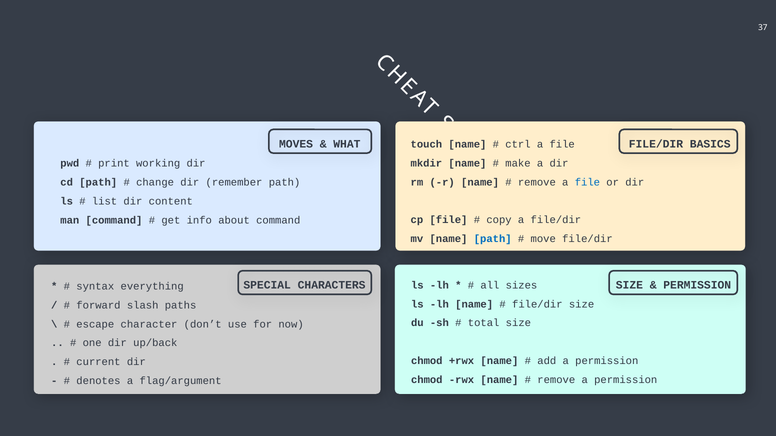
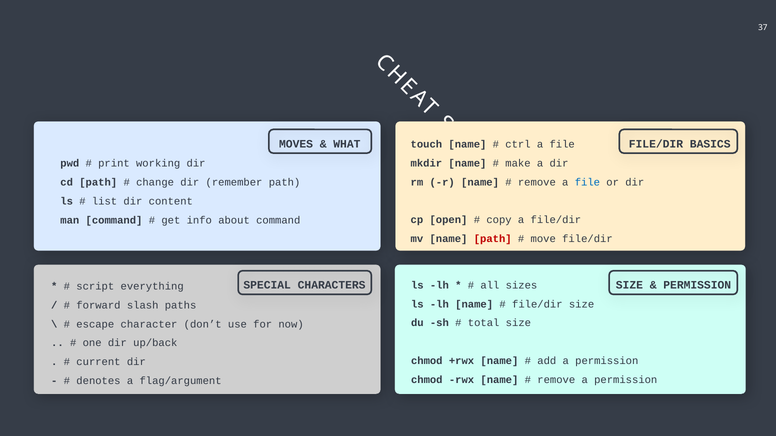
cp file: file -> open (448, 220)
path colour: blue -> red (493, 239)
syntax: syntax -> script (95, 287)
